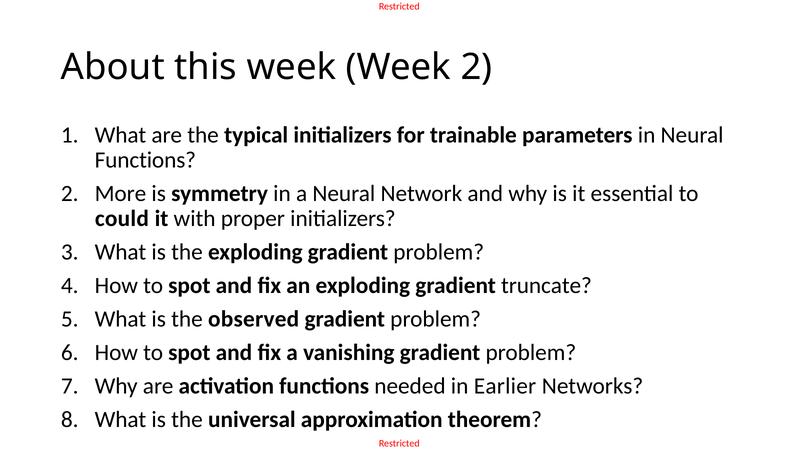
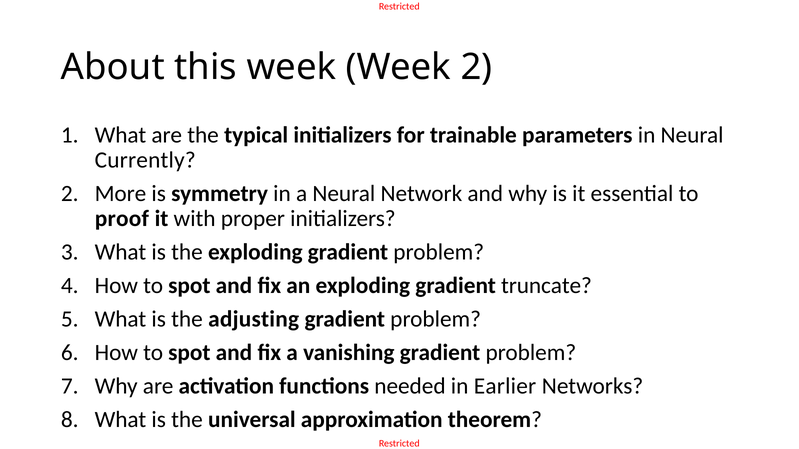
Functions: Functions -> Currently (145, 160)
could: could -> proof (122, 219)
observed: observed -> adjusting (254, 319)
